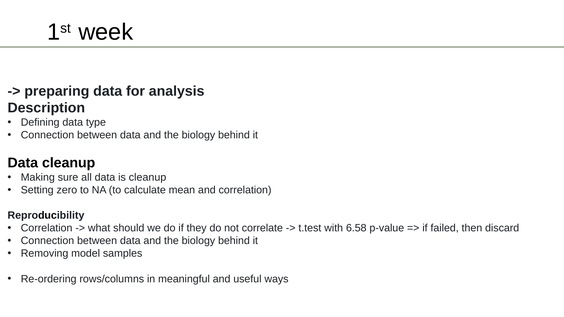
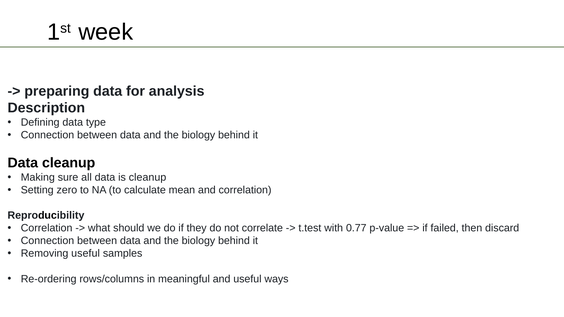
6.58: 6.58 -> 0.77 (356, 228)
Removing model: model -> useful (86, 254)
